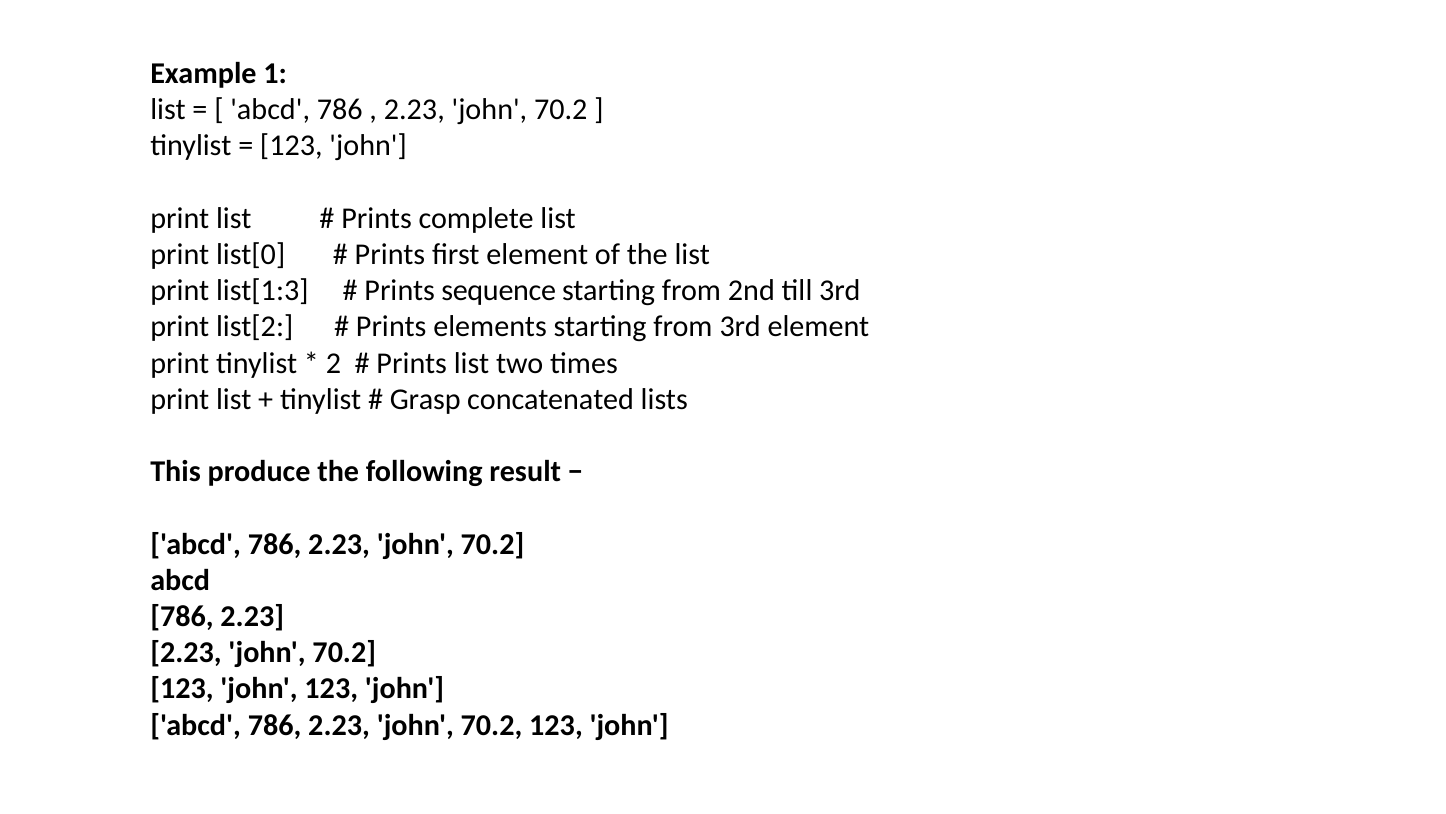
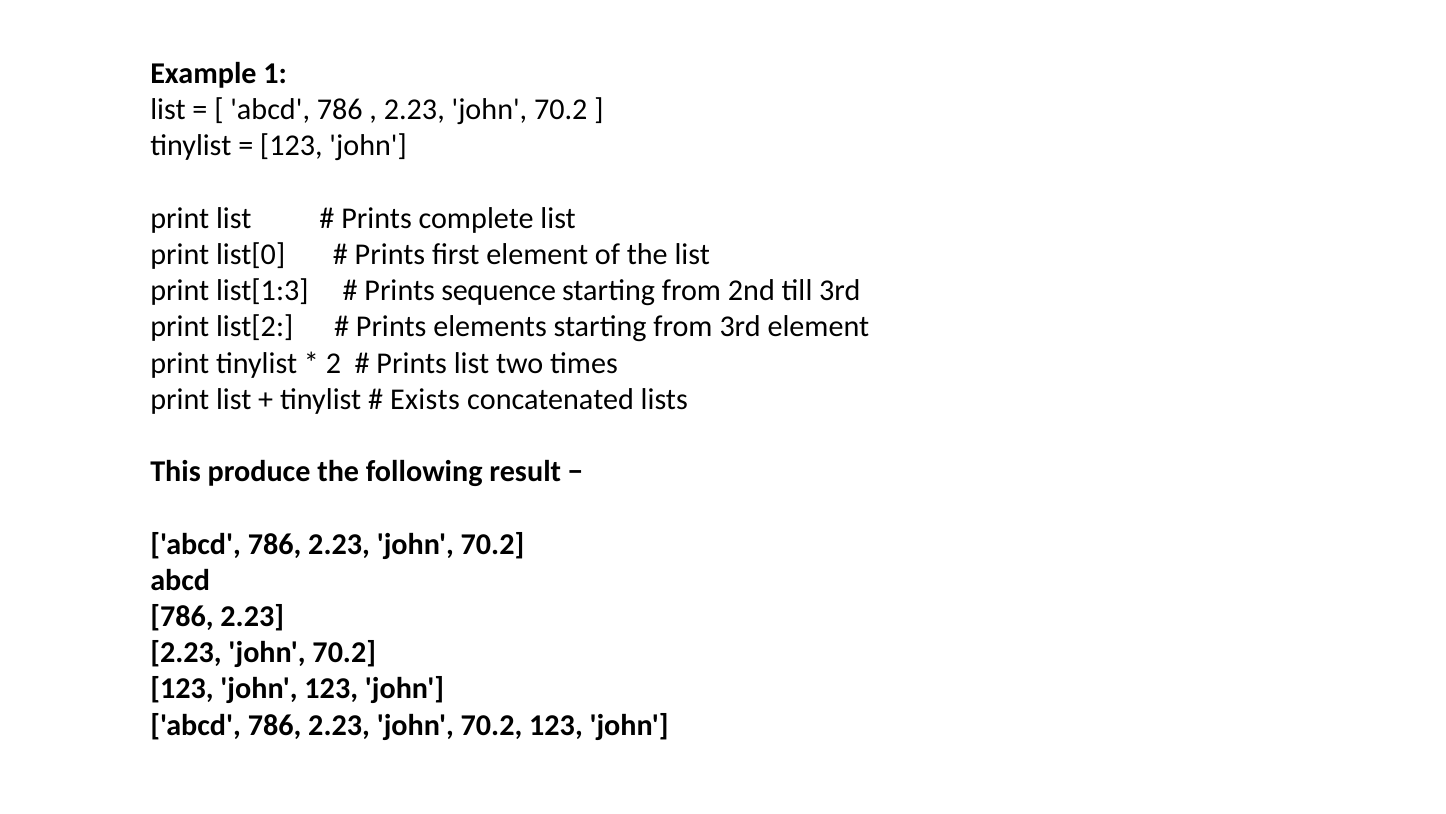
Grasp: Grasp -> Exists (425, 399)
